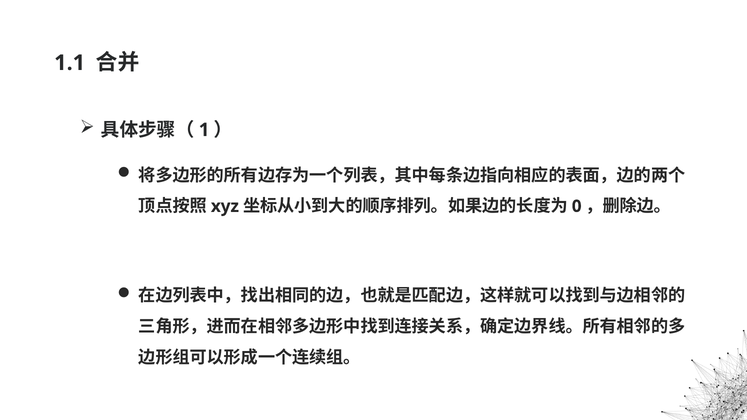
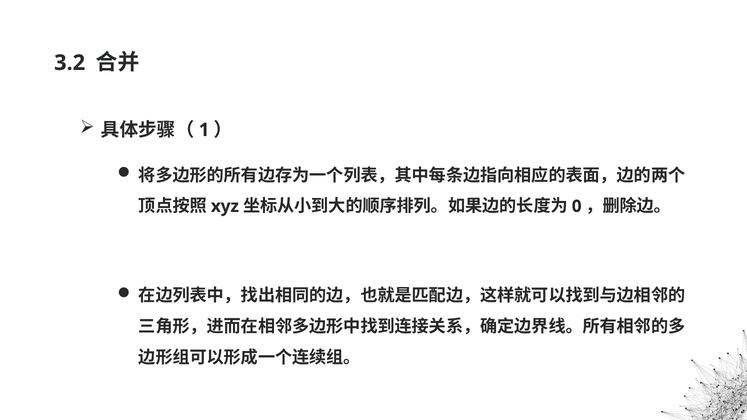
1.1: 1.1 -> 3.2 (70, 63)
